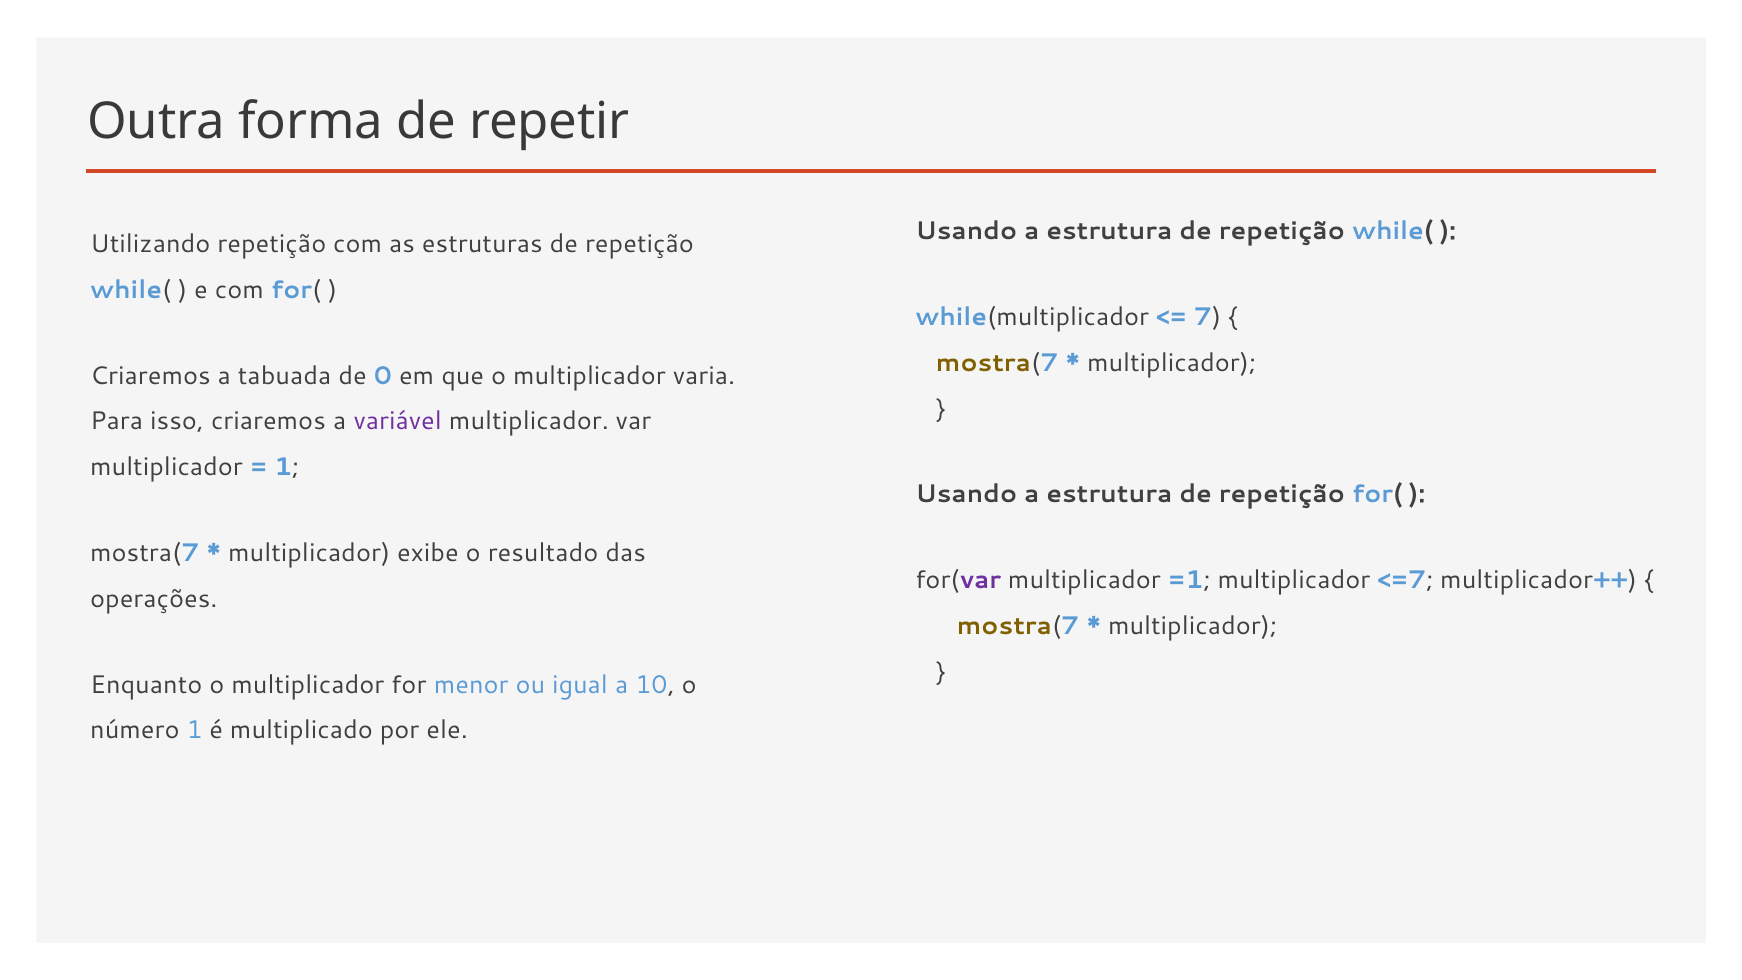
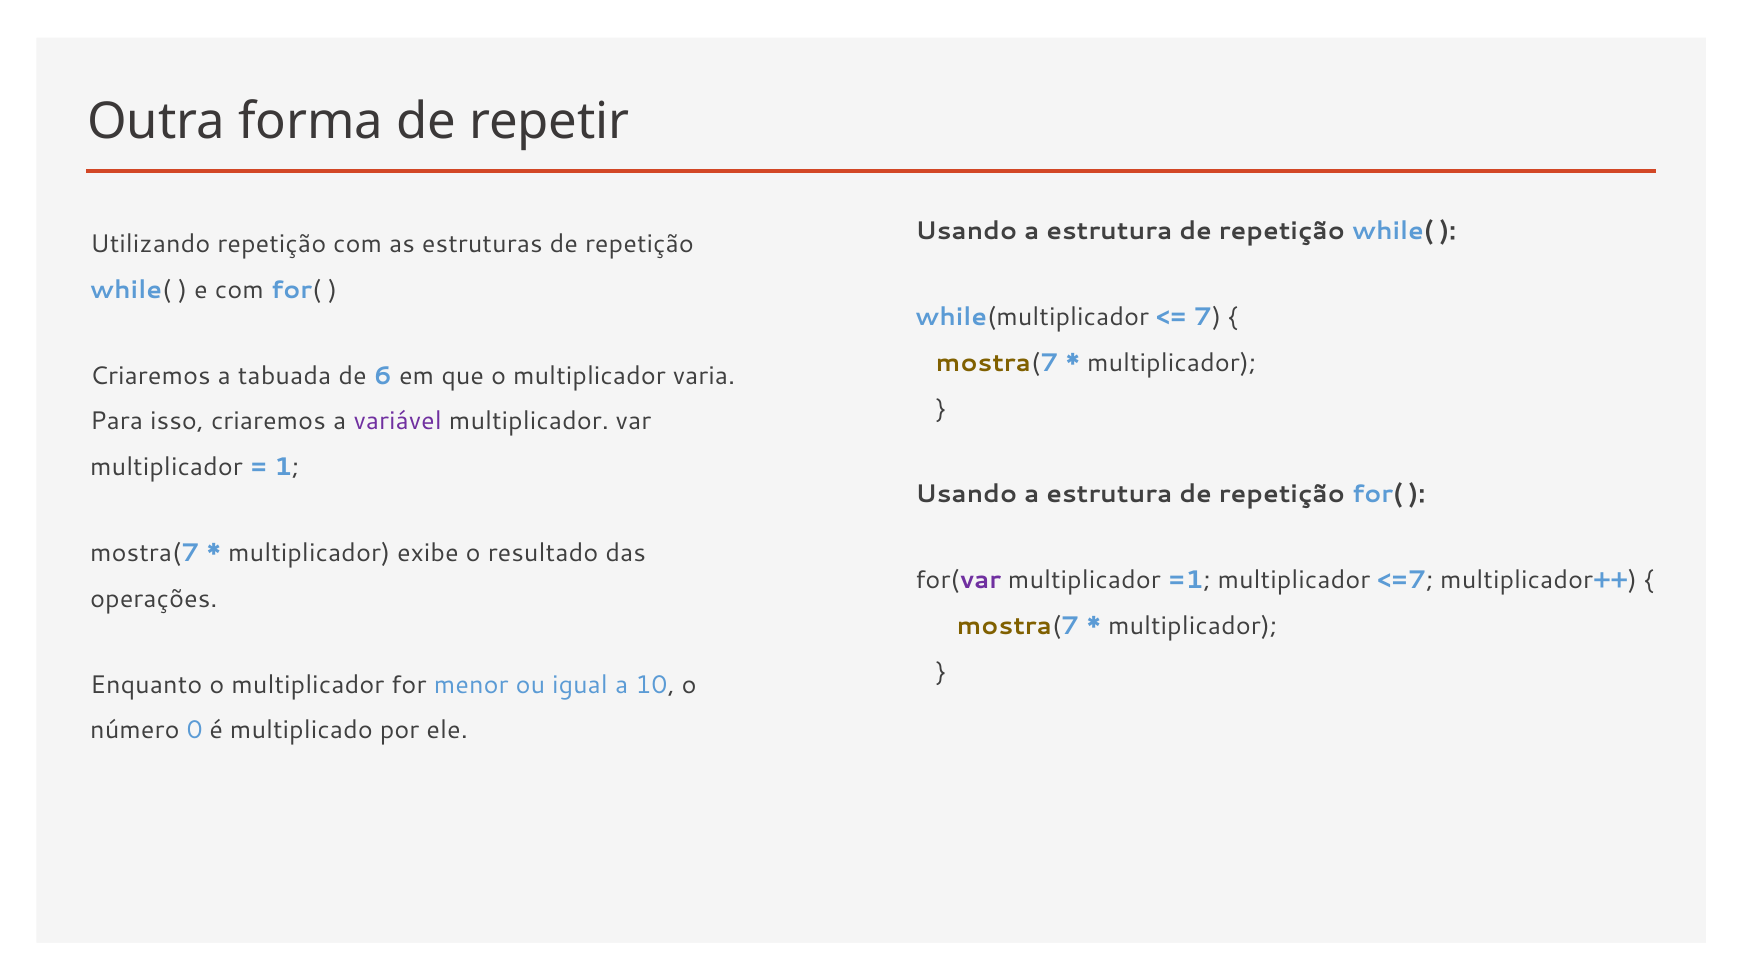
0: 0 -> 6 (383, 376)
número 1: 1 -> 0 (195, 730)
